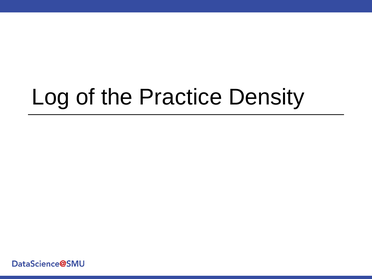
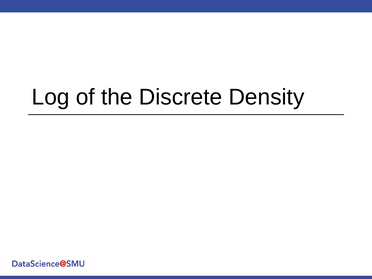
Practice: Practice -> Discrete (181, 97)
